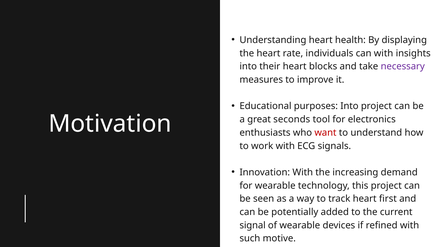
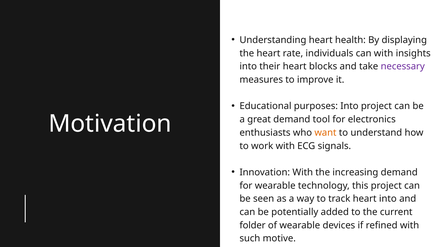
great seconds: seconds -> demand (292, 120)
want colour: red -> orange (325, 133)
heart first: first -> into (388, 199)
signal: signal -> folder (253, 226)
